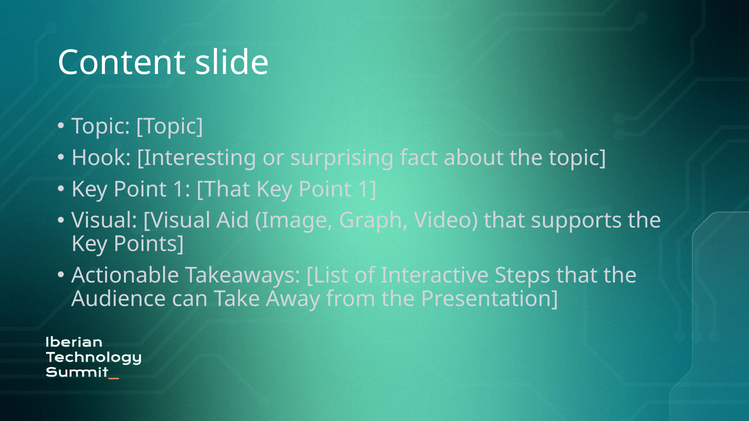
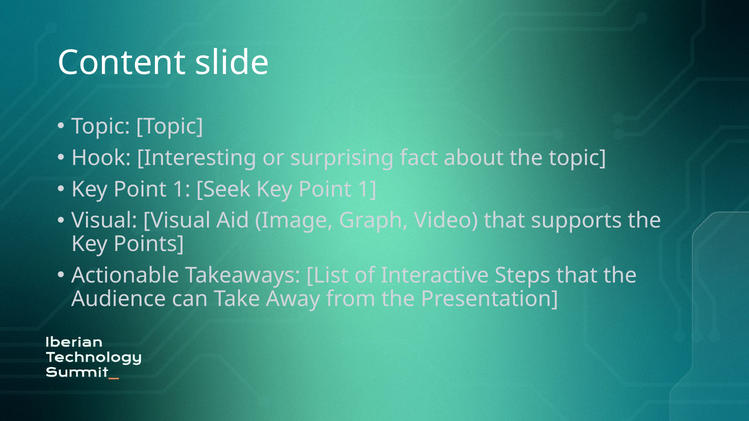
1 That: That -> Seek (223, 189)
